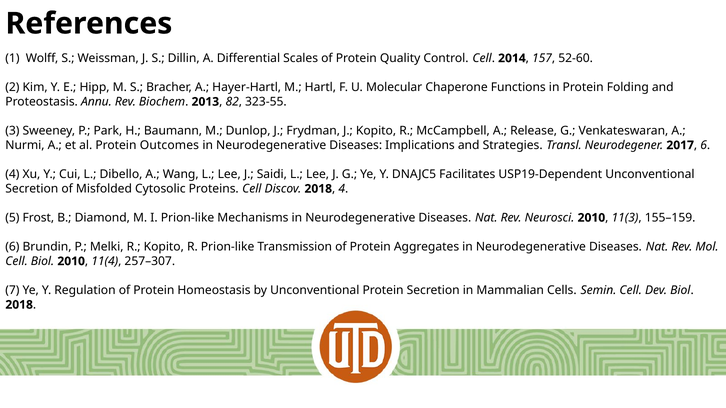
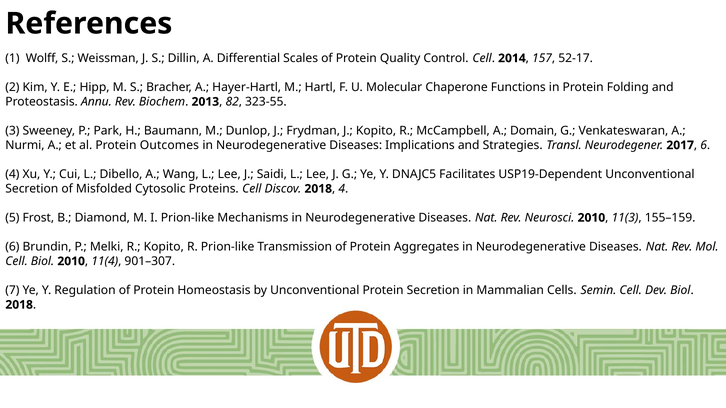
52-60: 52-60 -> 52-17 (576, 58)
Release: Release -> Domain (534, 131)
257–307: 257–307 -> 901–307 (150, 261)
